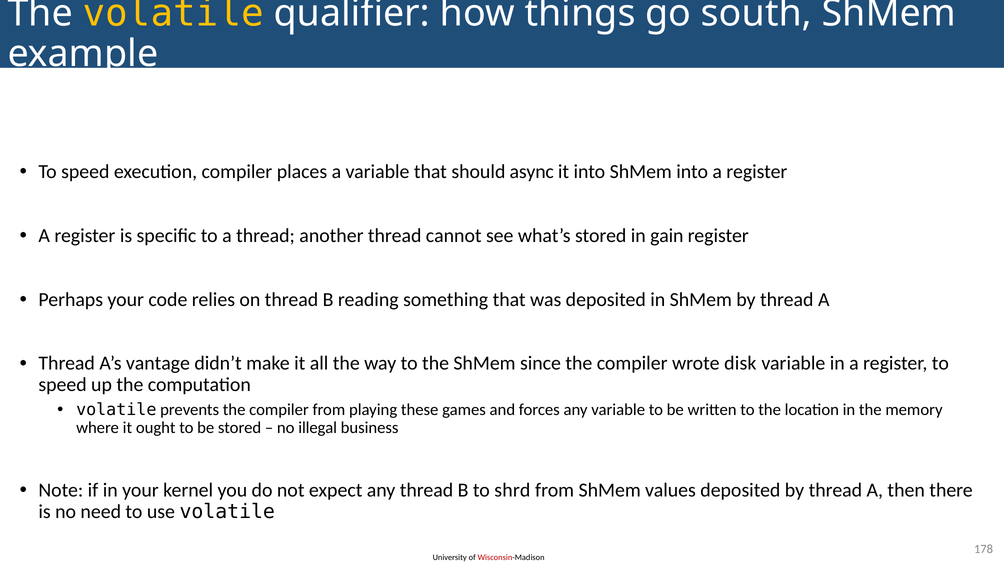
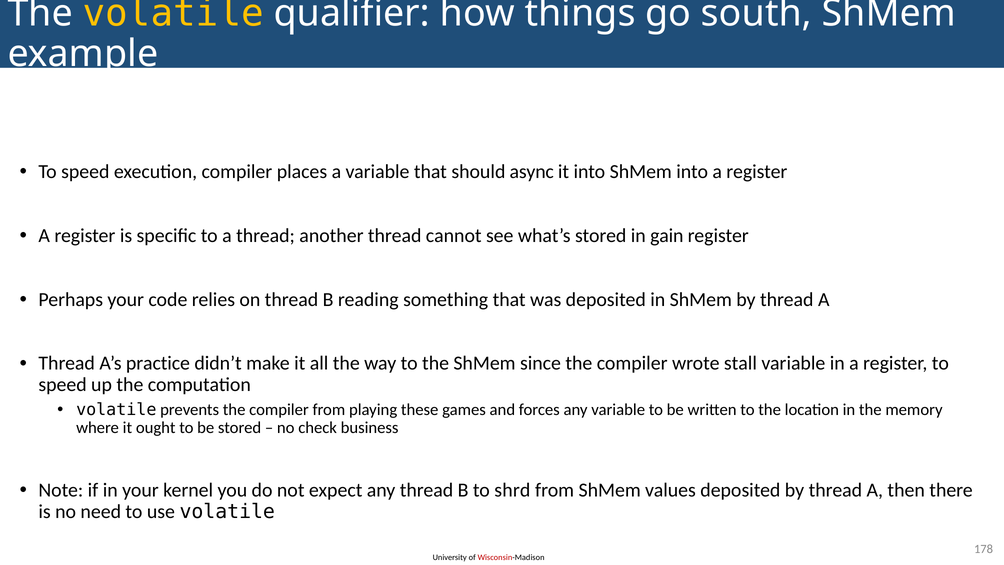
vantage: vantage -> practice (158, 363)
disk: disk -> stall (740, 363)
illegal: illegal -> check (318, 428)
